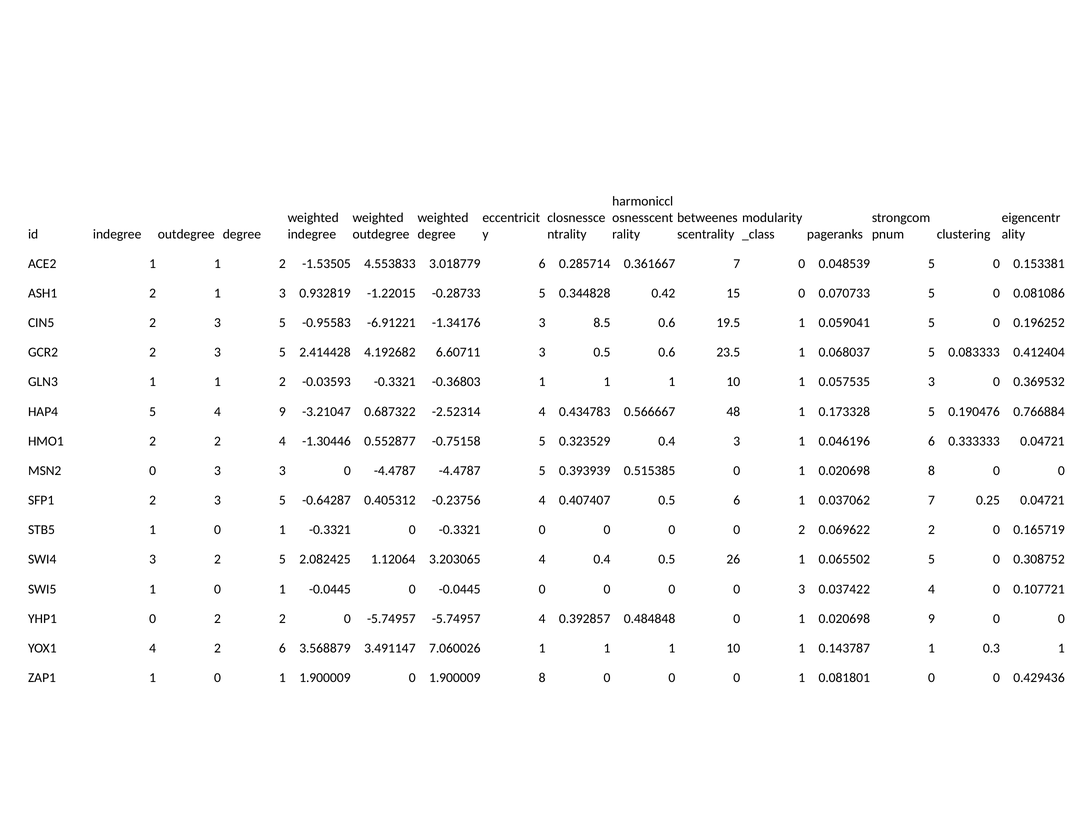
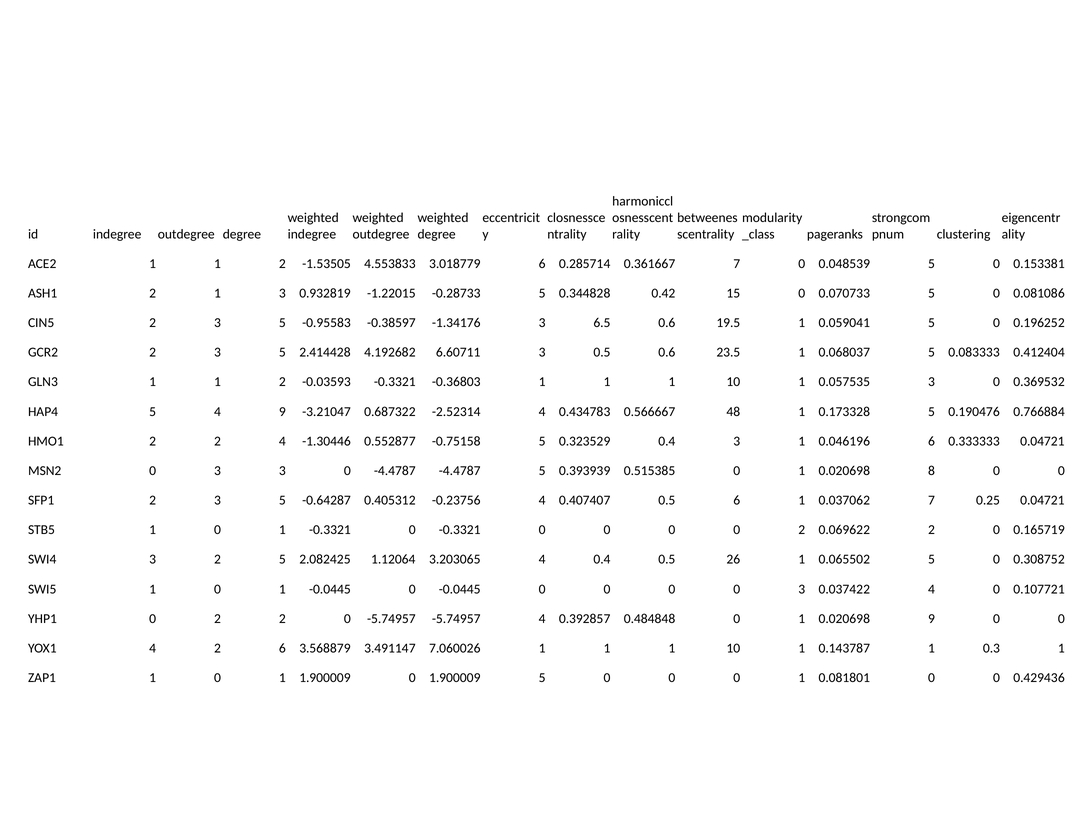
-6.91221: -6.91221 -> -0.38597 (391, 323)
8.5: 8.5 -> 6.5 (602, 323)
1.900009 8: 8 -> 5 (542, 678)
